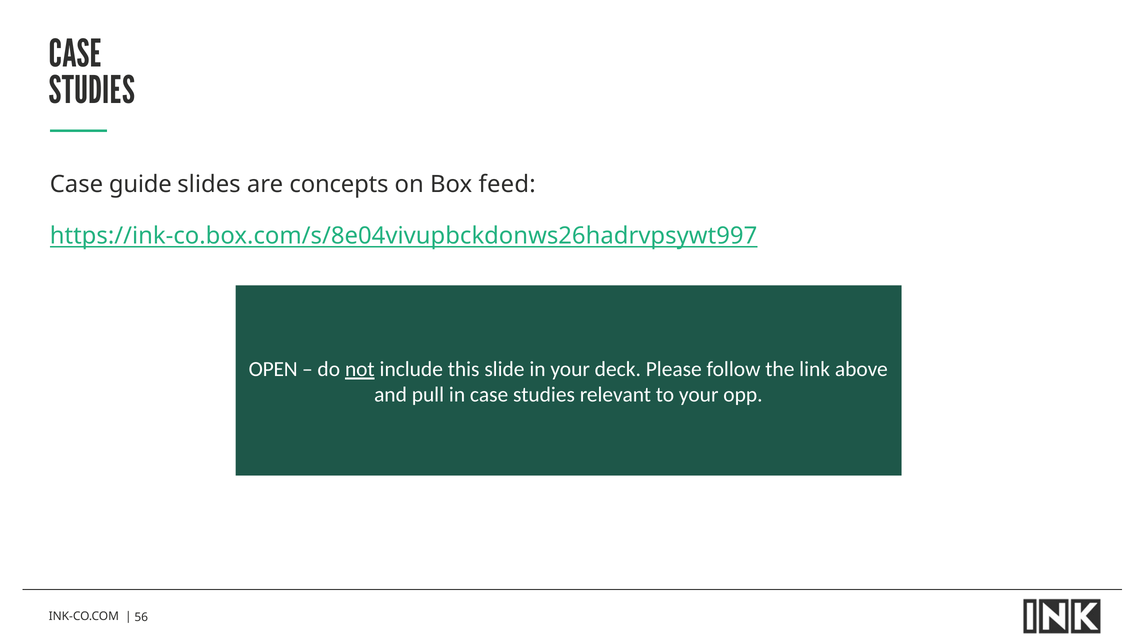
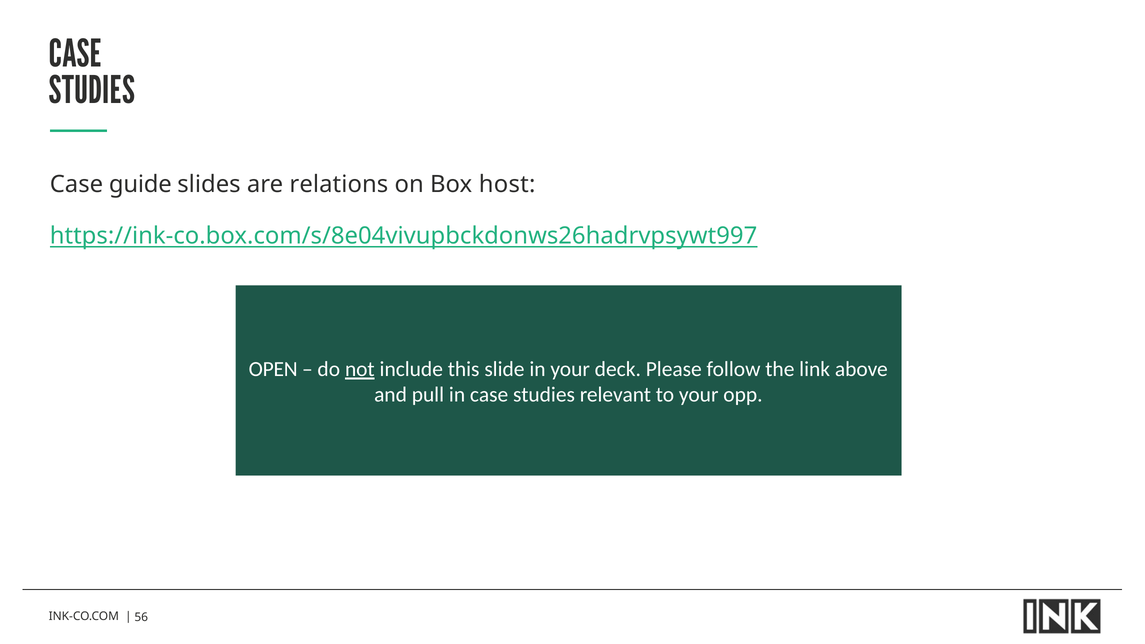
concepts: concepts -> relations (339, 184)
feed: feed -> host (507, 184)
